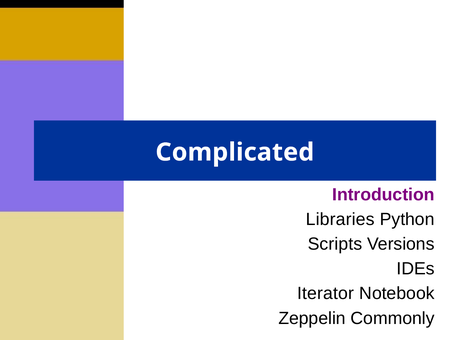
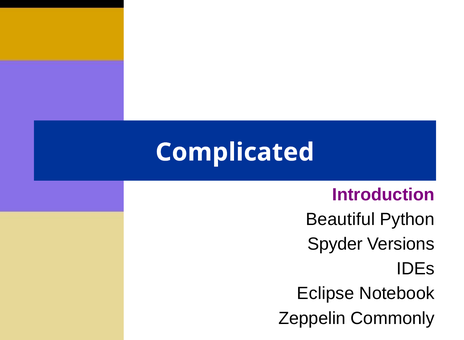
Libraries: Libraries -> Beautiful (340, 219)
Scripts: Scripts -> Spyder (335, 244)
Iterator: Iterator -> Eclipse (326, 293)
